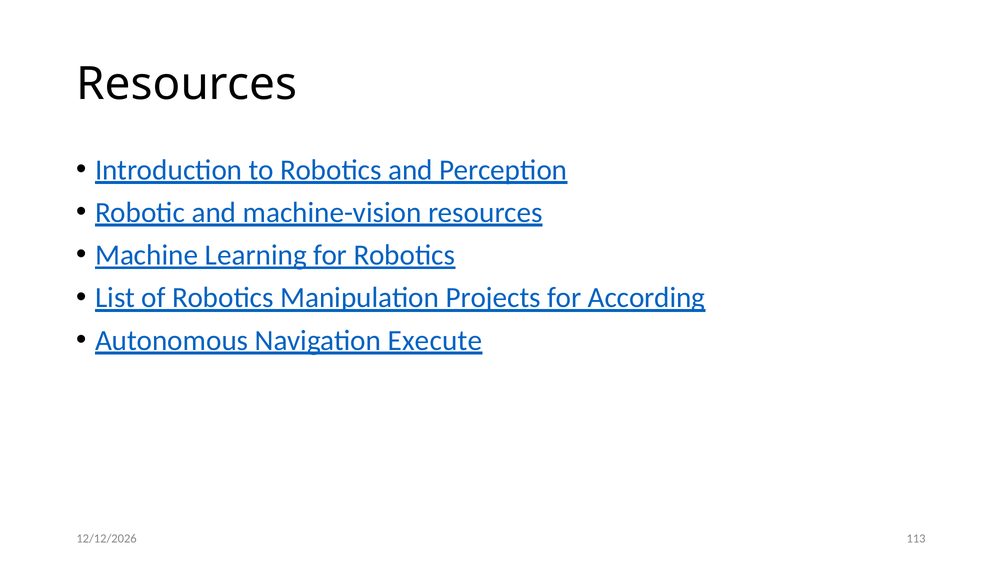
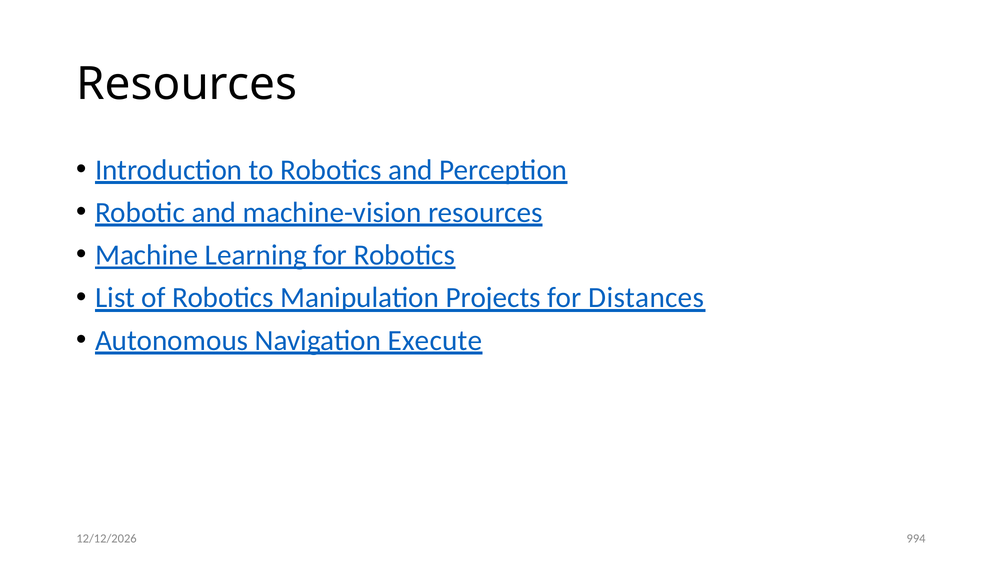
According: According -> Distances (646, 298)
113: 113 -> 994 (916, 538)
